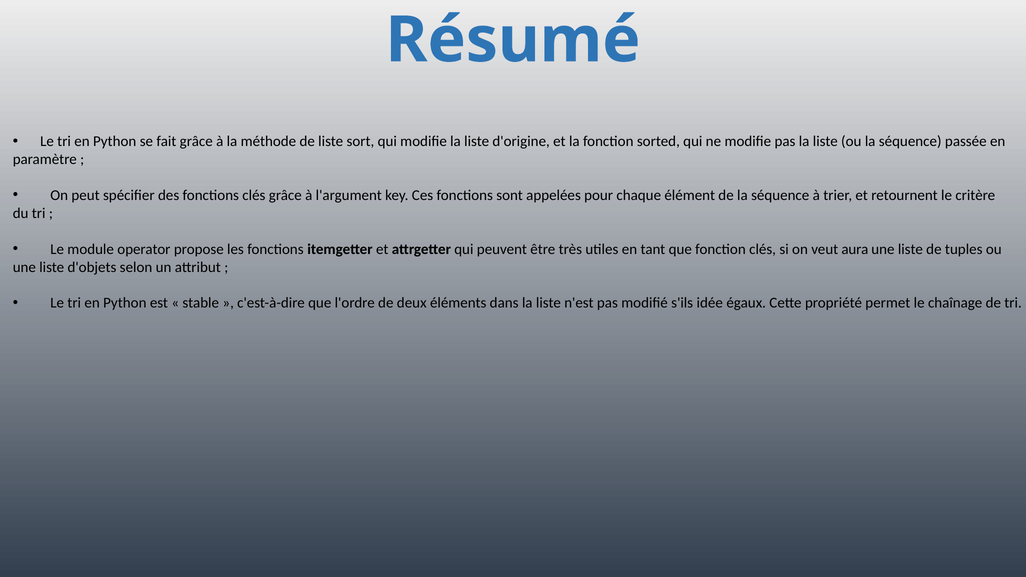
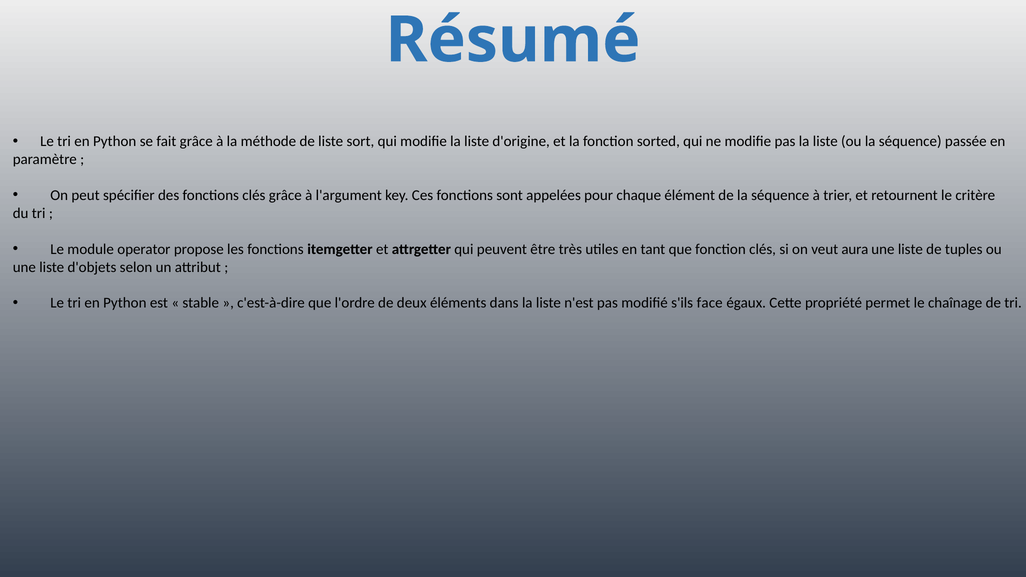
idée: idée -> face (710, 303)
